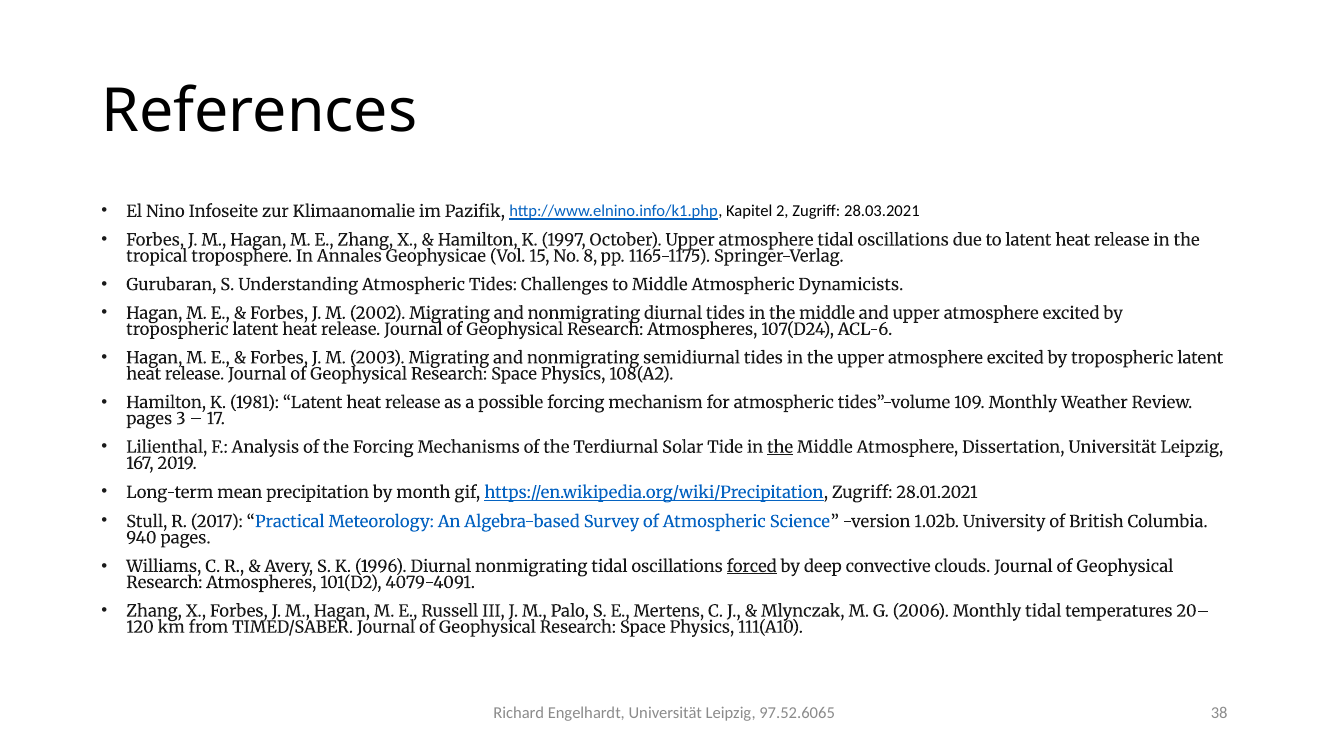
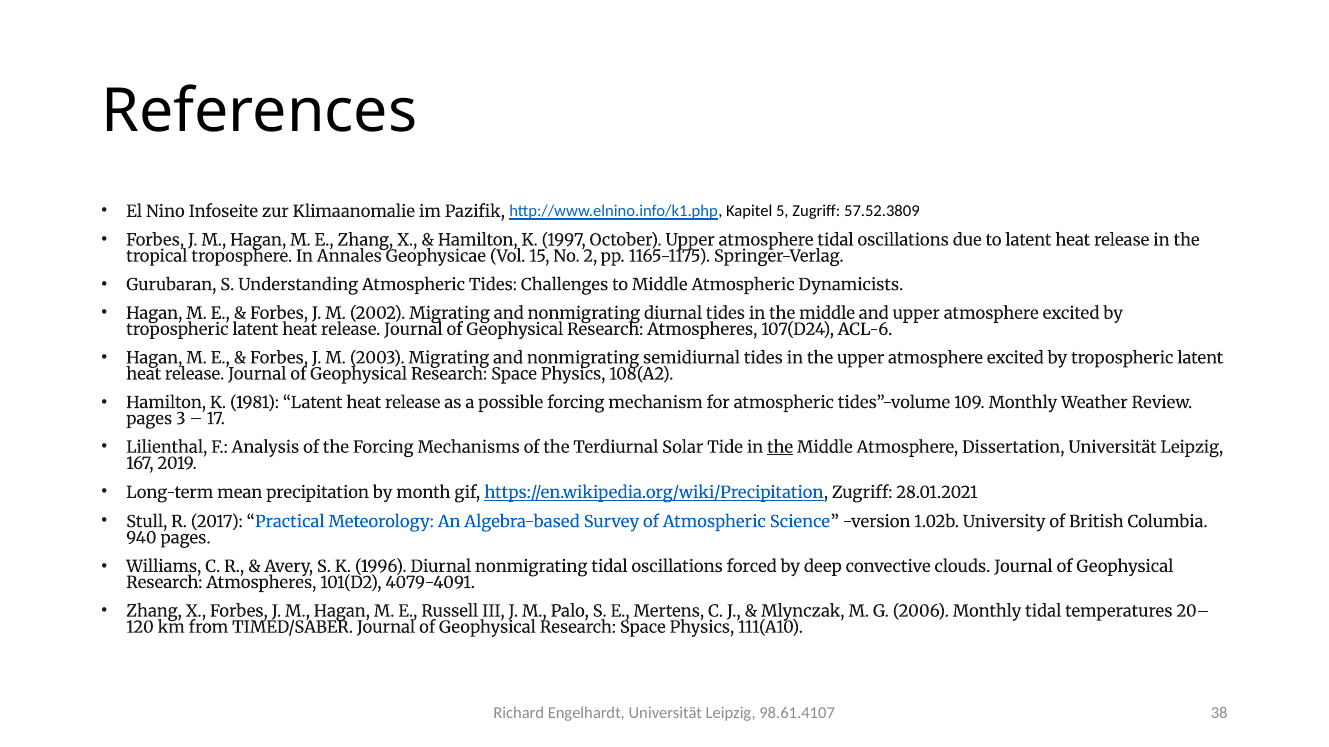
2: 2 -> 5 (782, 212)
28.03.2021: 28.03.2021 -> 57.52.3809 (882, 212)
8: 8 -> 2 (590, 256)
forced underline: present -> none (752, 567)
97.52.6065: 97.52.6065 -> 98.61.4107 (797, 714)
